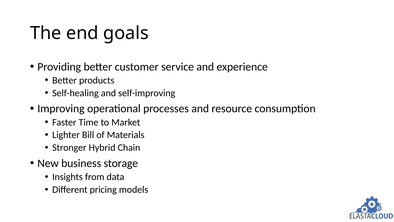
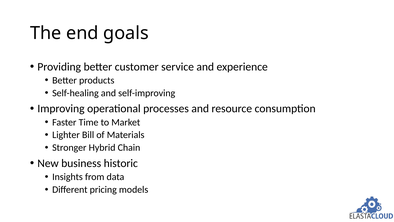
storage: storage -> historic (121, 163)
